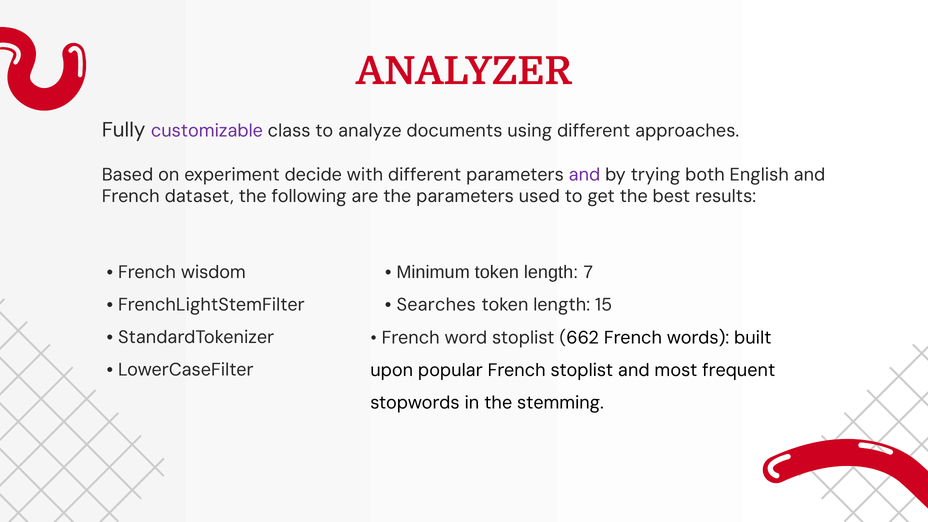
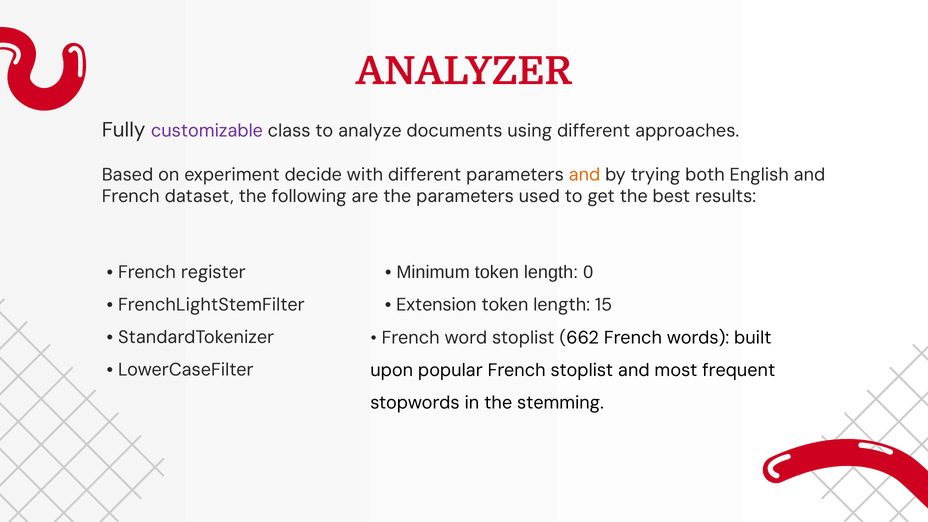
and colour: purple -> orange (584, 175)
wisdom: wisdom -> register (213, 272)
7: 7 -> 0 (588, 272)
Searches: Searches -> Extension (436, 305)
